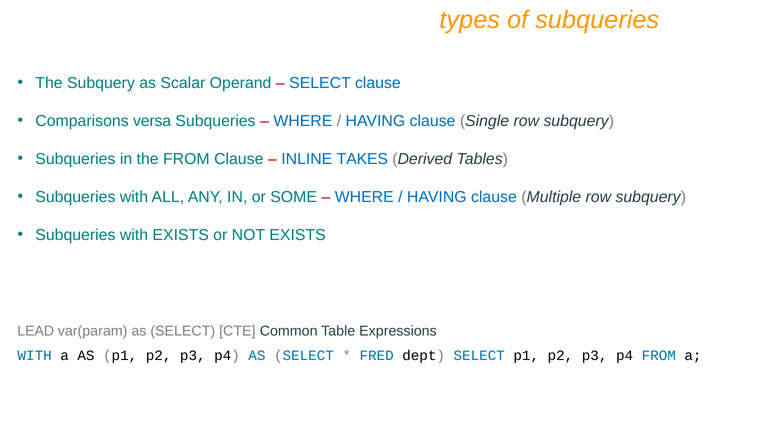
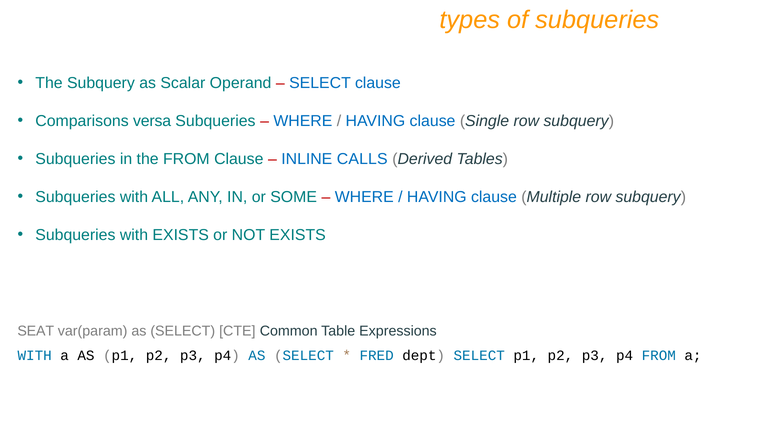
TAKES: TAKES -> CALLS (362, 159)
LEAD: LEAD -> SEAT (36, 331)
